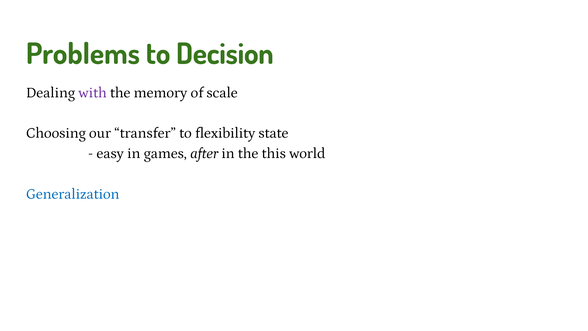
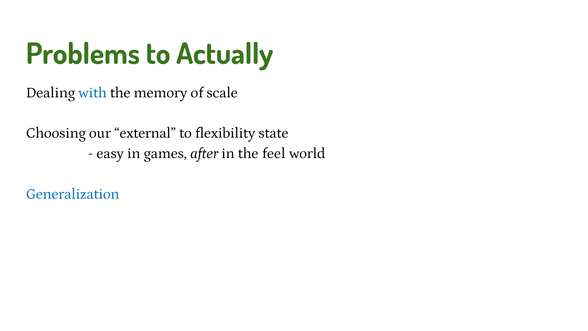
Decision: Decision -> Actually (225, 54)
with colour: purple -> blue (93, 92)
transfer: transfer -> external (145, 133)
this: this -> feel (274, 153)
